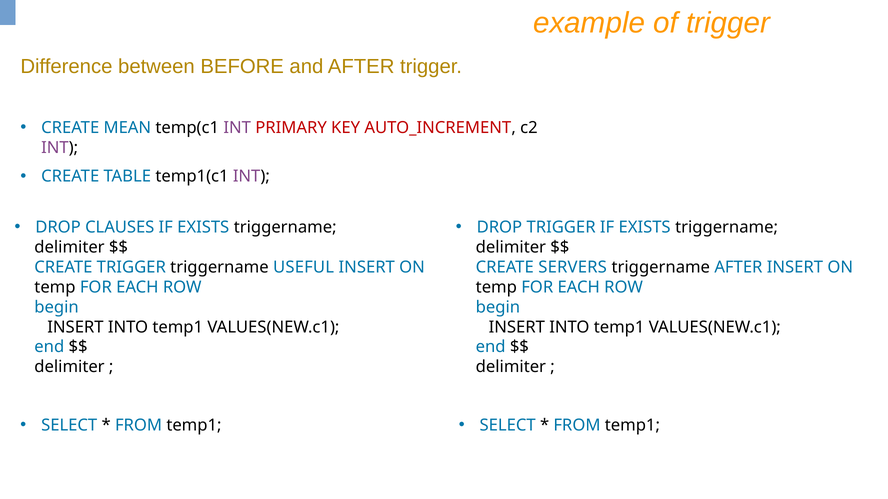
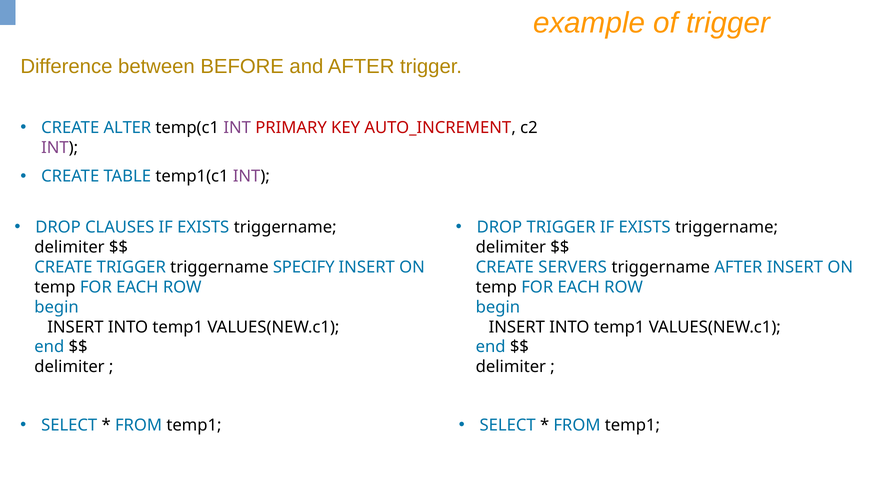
MEAN: MEAN -> ALTER (127, 128)
USEFUL: USEFUL -> SPECIFY (304, 267)
